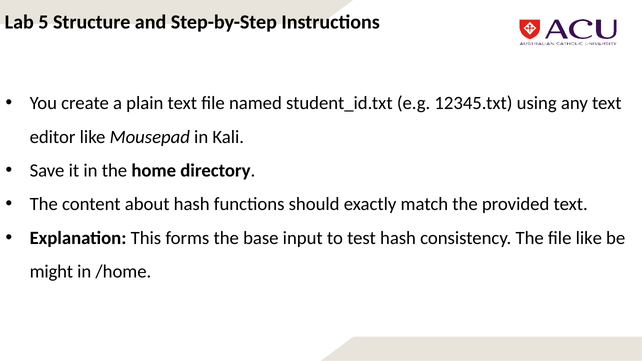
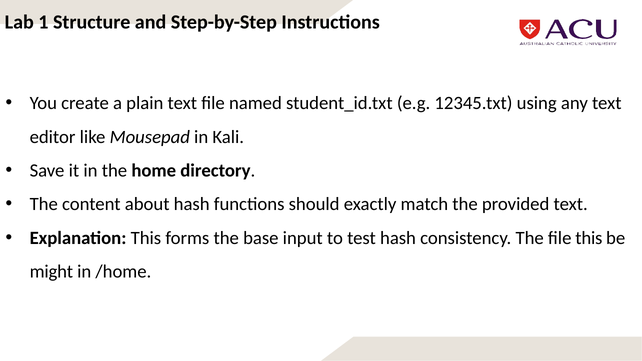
5: 5 -> 1 (43, 22)
file like: like -> this (589, 238)
